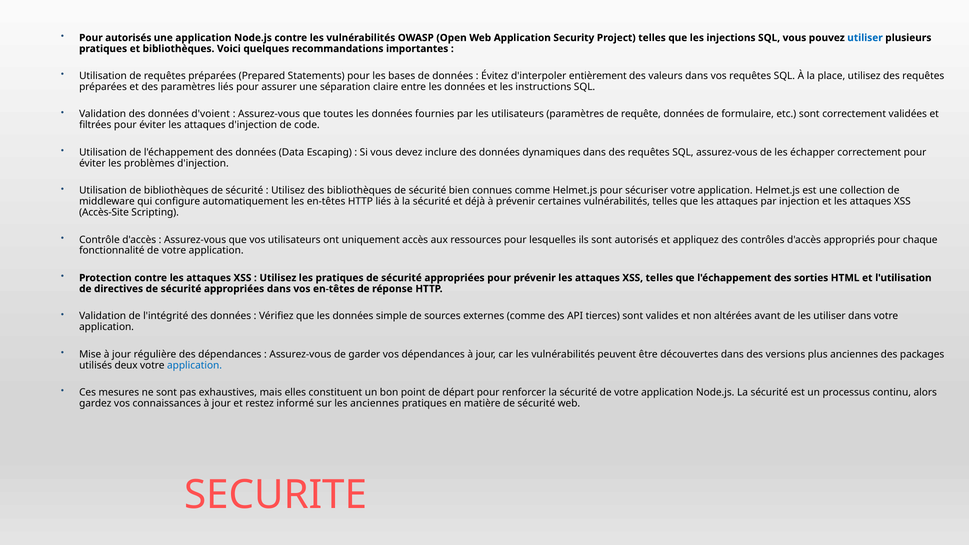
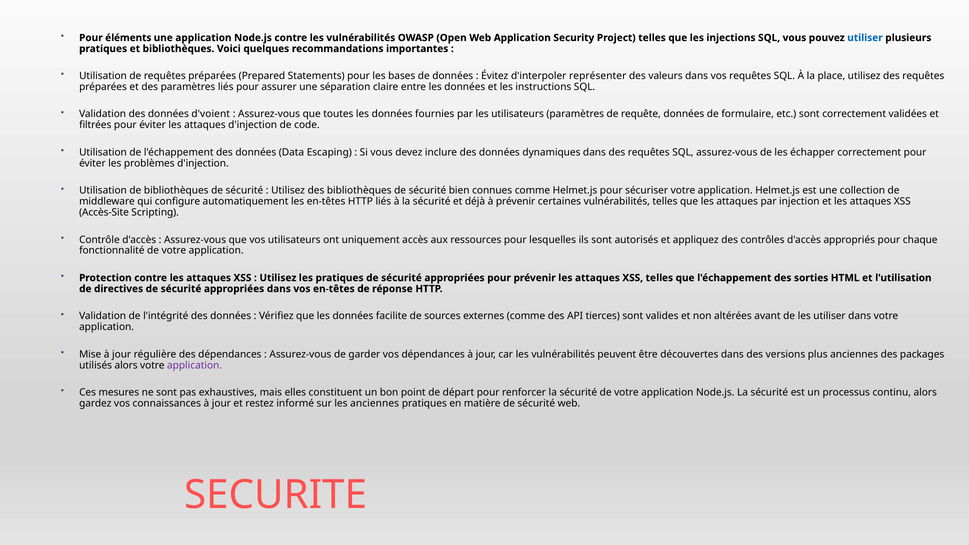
Pour autorisés: autorisés -> éléments (128, 38)
entièrement: entièrement -> représenter (598, 76)
simple: simple -> facilite (392, 316)
utilisés deux: deux -> alors (126, 365)
application colour: blue -> purple (195, 365)
